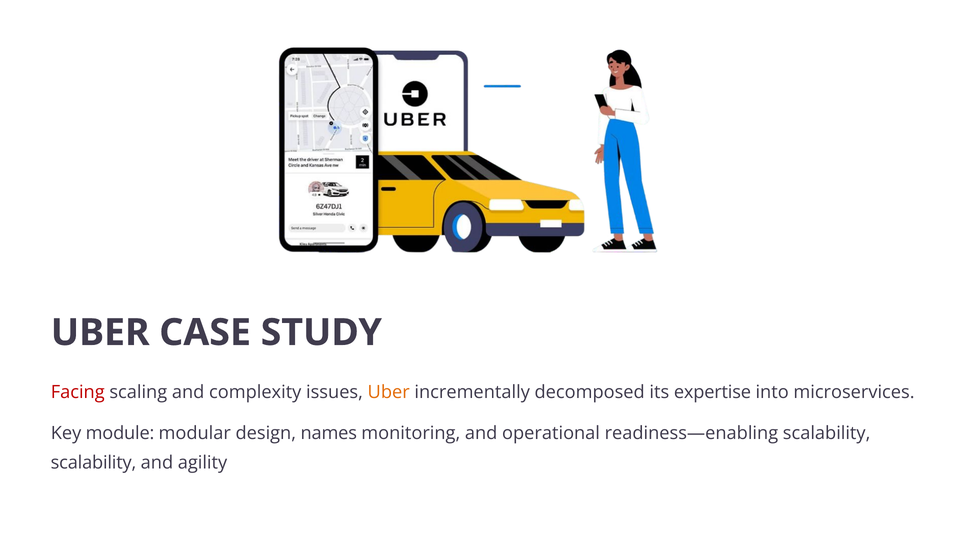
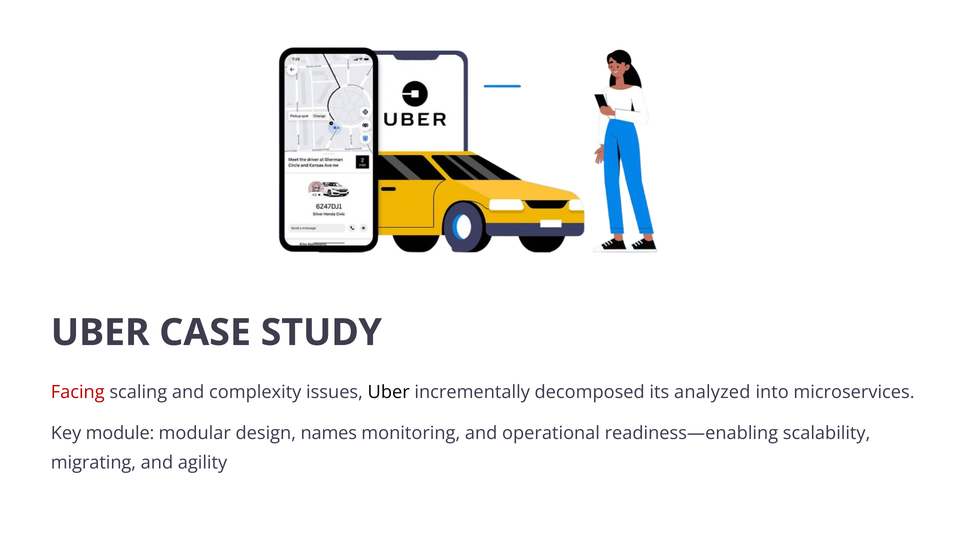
Uber colour: orange -> black (389, 392)
expertise: expertise -> analyzed (712, 392)
scalability: scalability -> migrating (93, 463)
